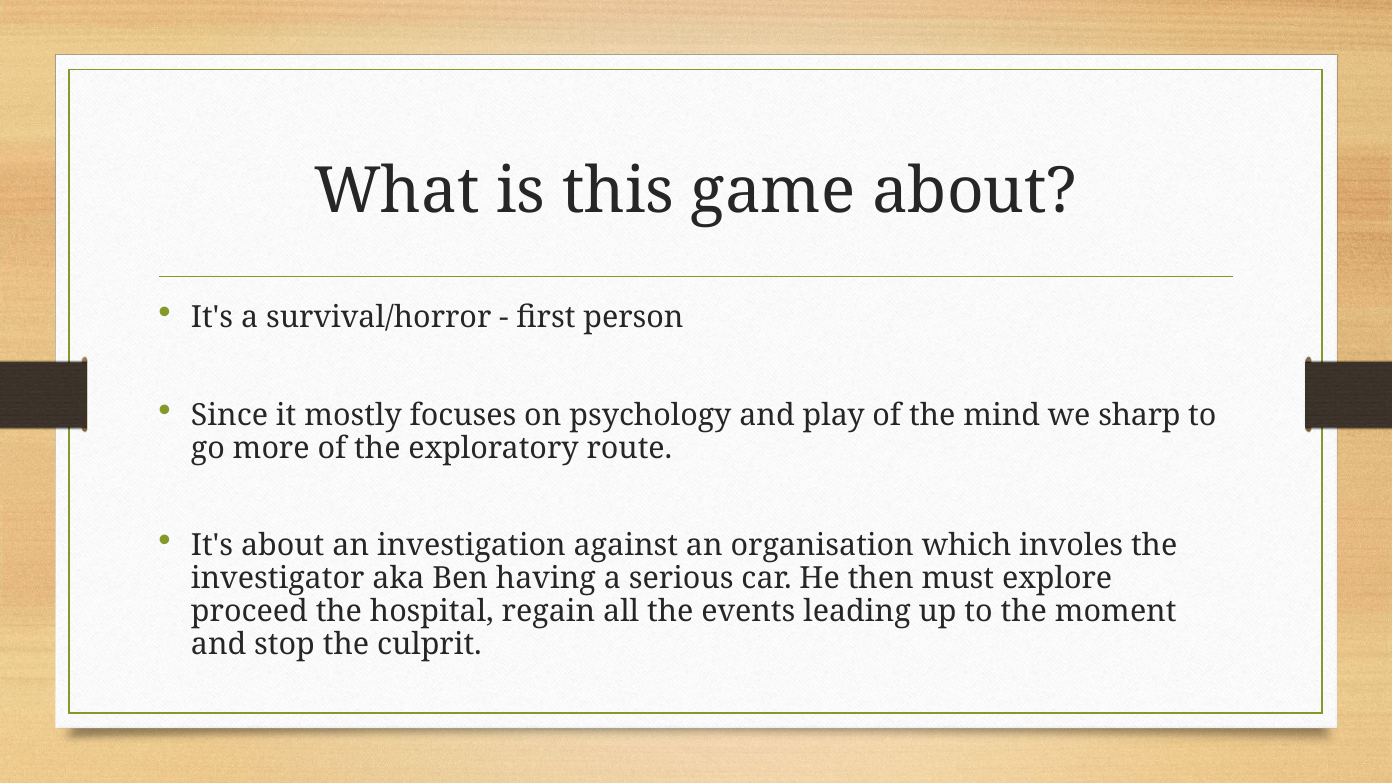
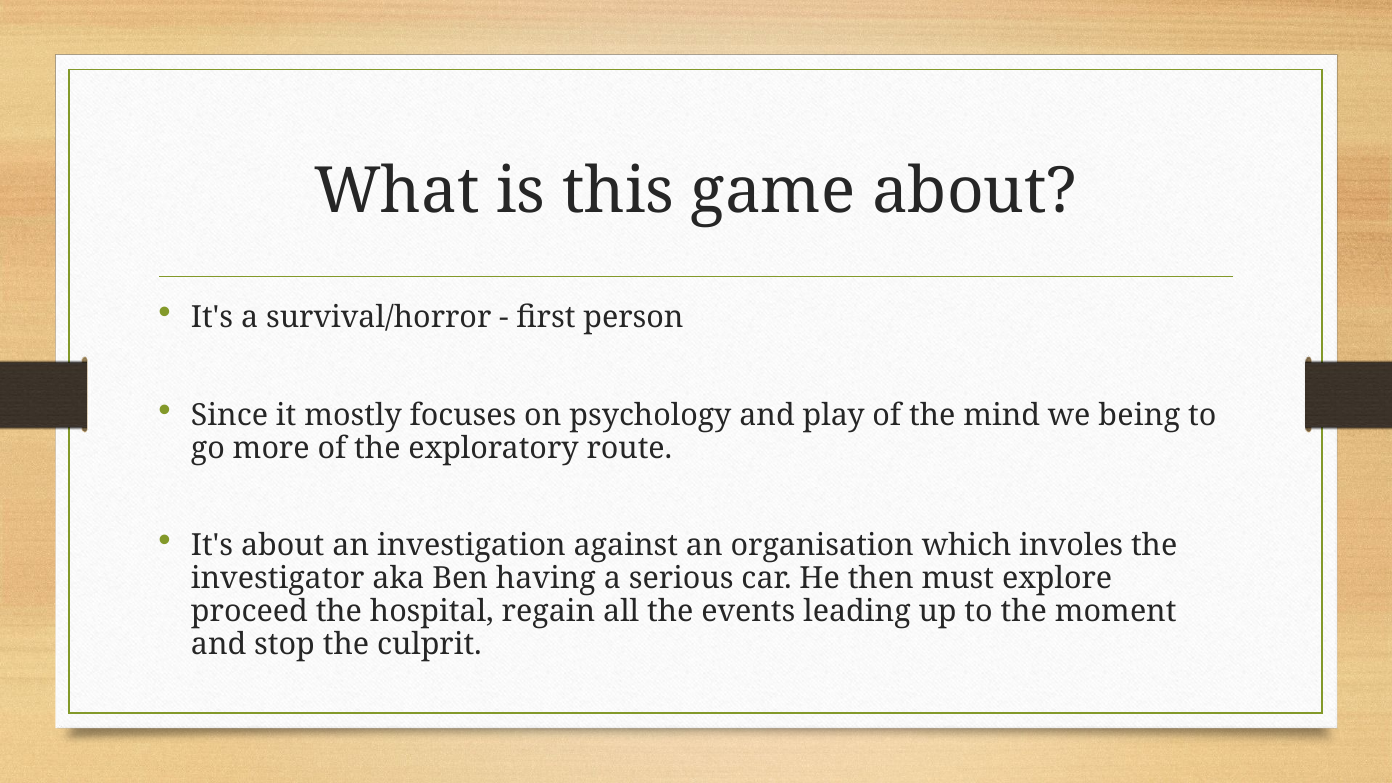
sharp: sharp -> being (1139, 415)
